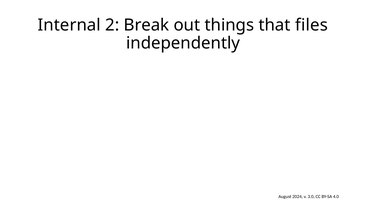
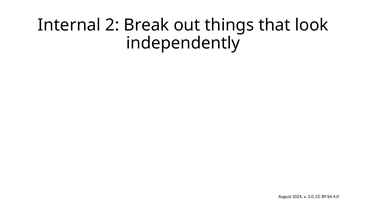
files: files -> look (312, 25)
